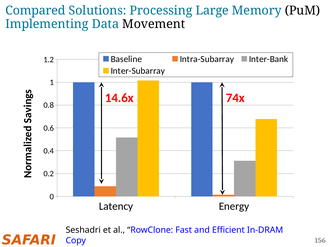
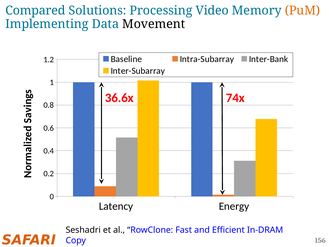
Large: Large -> Video (212, 11)
PuM colour: black -> orange (302, 11)
14.6x: 14.6x -> 36.6x (119, 98)
